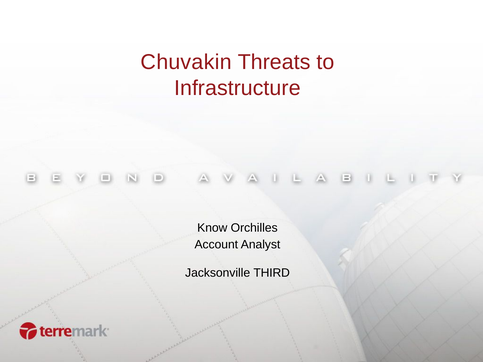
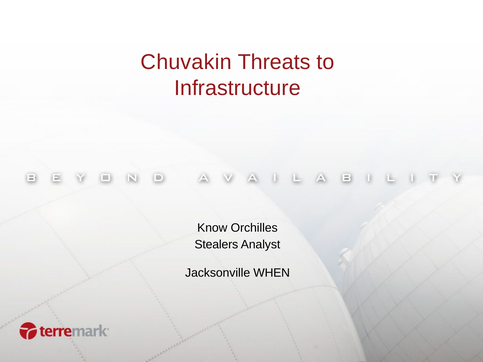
Account: Account -> Stealers (216, 245)
THIRD: THIRD -> WHEN (272, 273)
